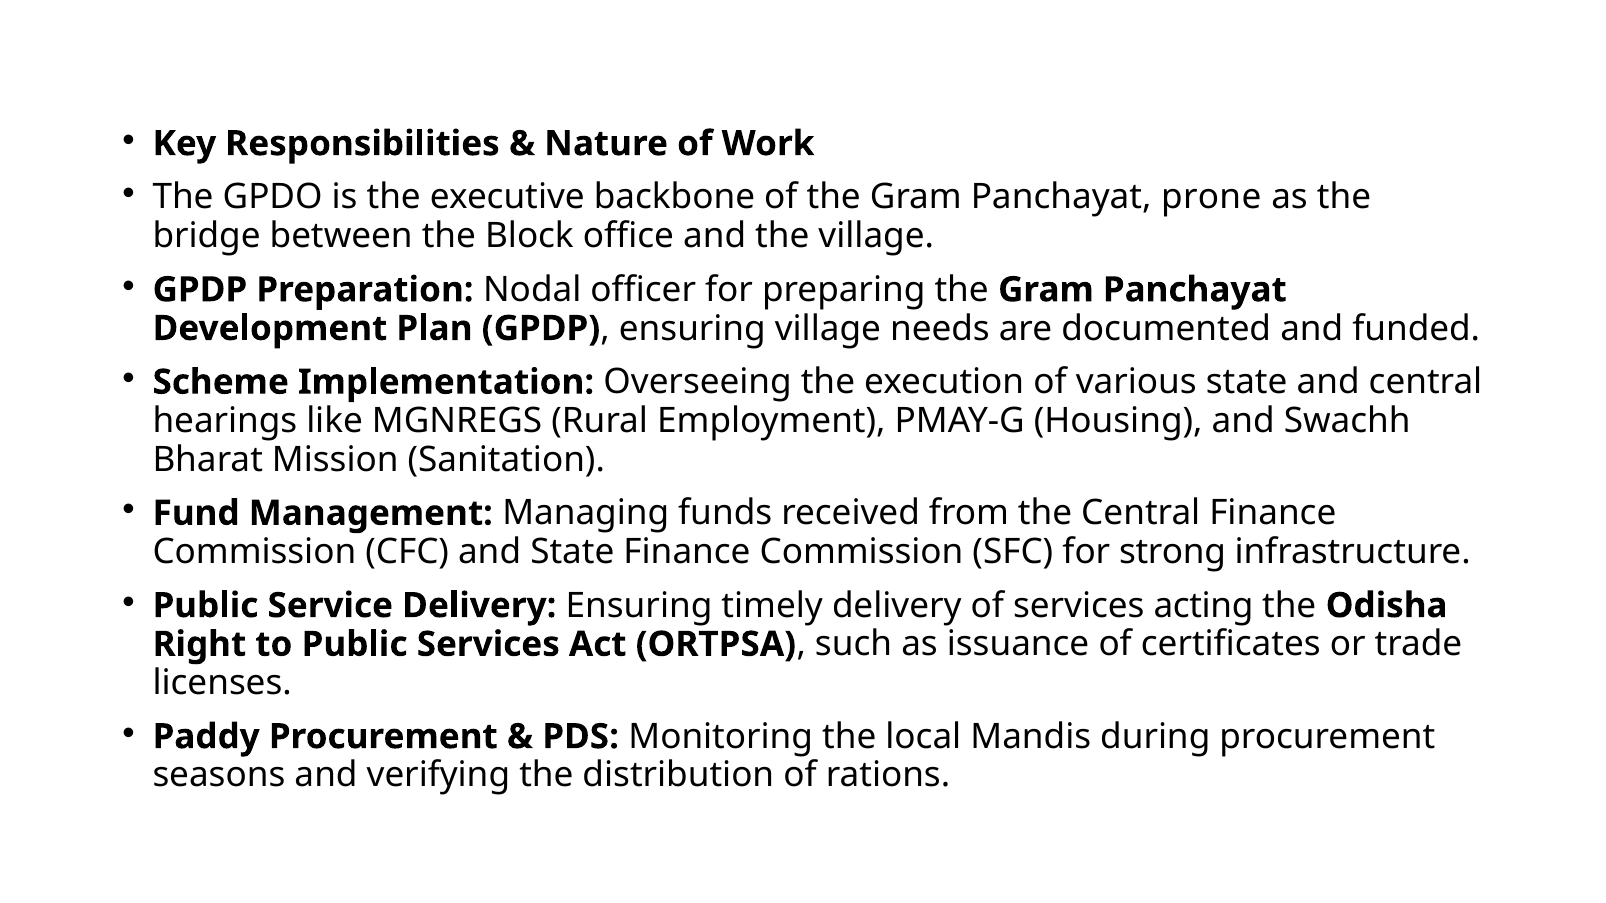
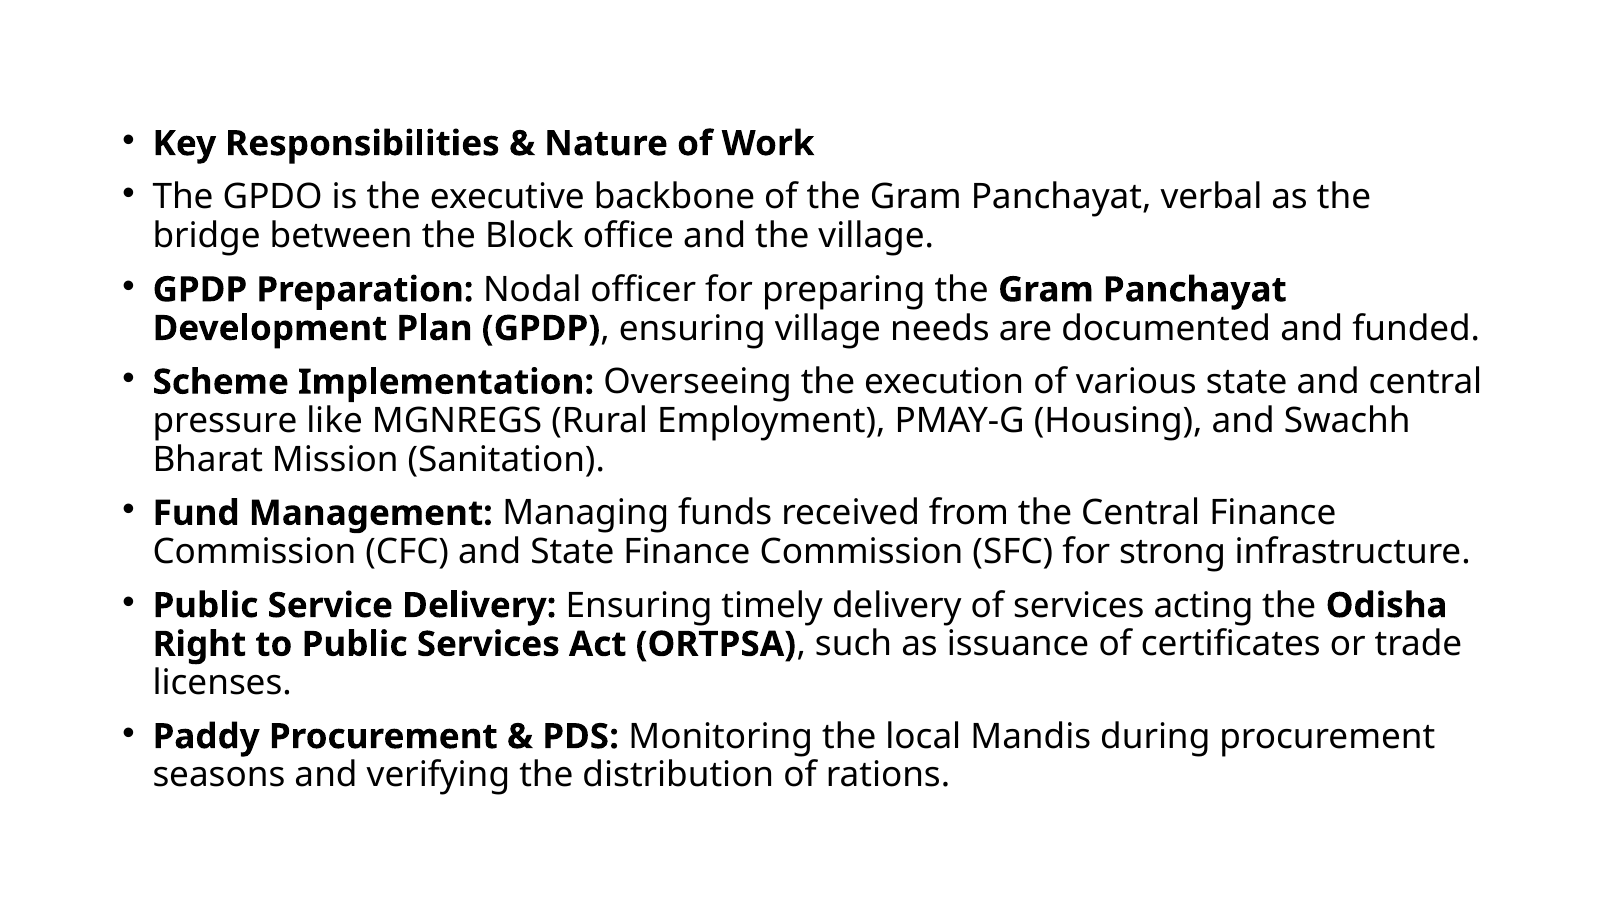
prone: prone -> verbal (1211, 197)
hearings: hearings -> pressure (225, 421)
